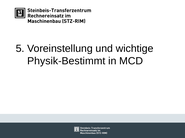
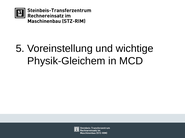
Physik-Bestimmt: Physik-Bestimmt -> Physik-Gleichem (66, 61)
